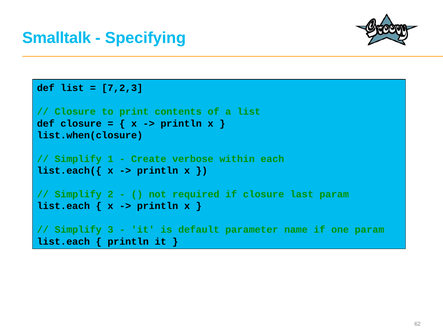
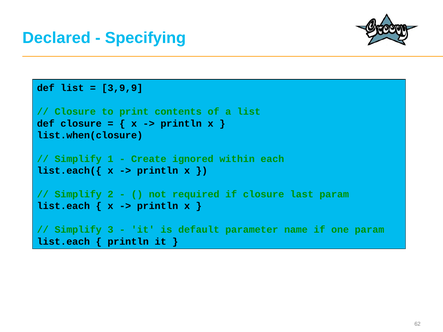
Smalltalk: Smalltalk -> Declared (56, 38)
7,2,3: 7,2,3 -> 3,9,9 (122, 88)
verbose: verbose -> ignored (193, 159)
